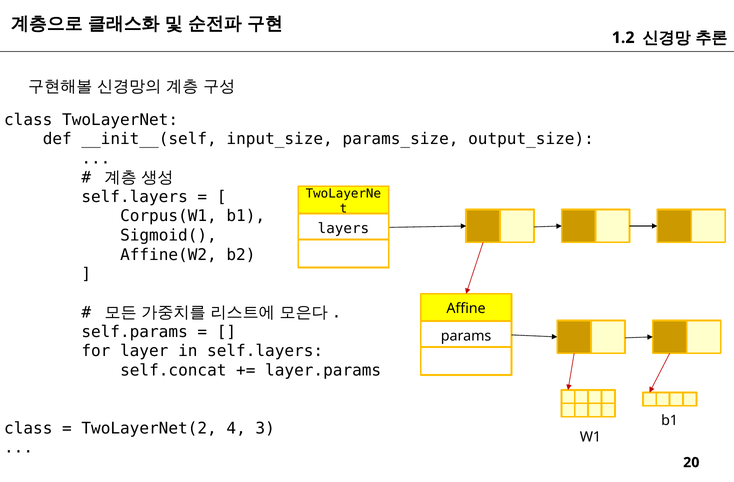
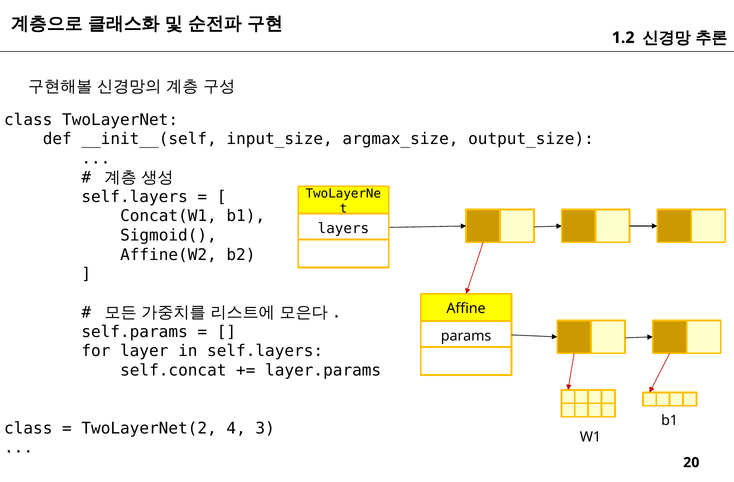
params_size: params_size -> argmax_size (400, 139)
Corpus(W1: Corpus(W1 -> Concat(W1 (168, 216)
